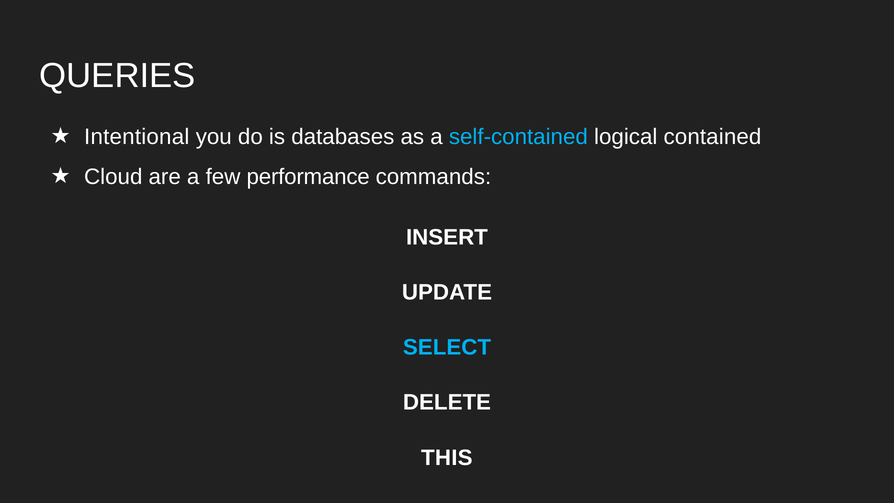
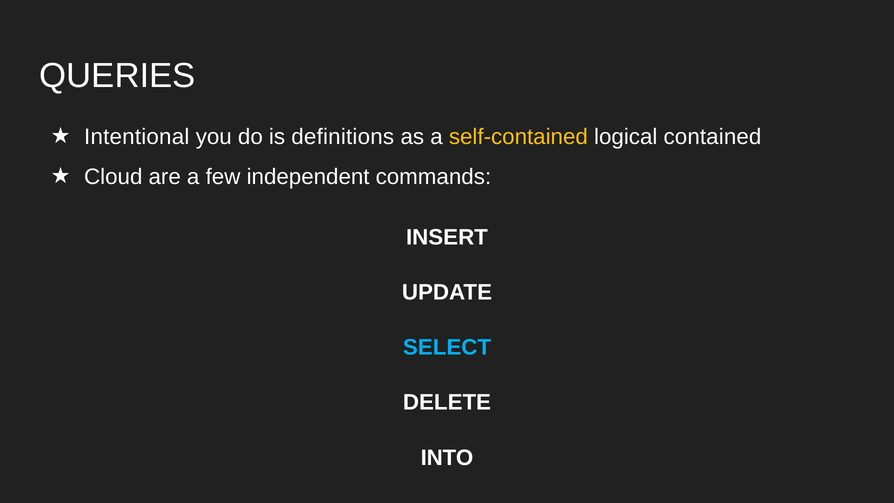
databases: databases -> definitions (343, 137)
self-contained colour: light blue -> yellow (518, 137)
performance: performance -> independent (308, 177)
THIS: THIS -> INTO (447, 458)
